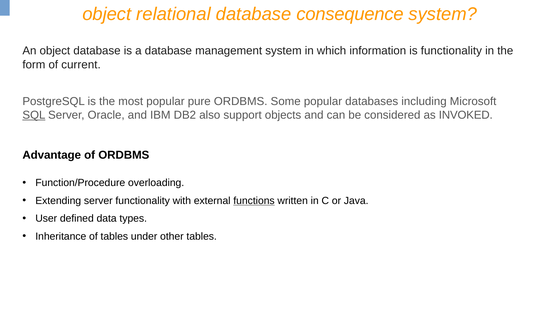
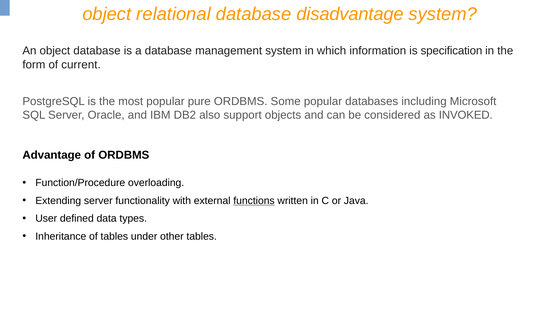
consequence: consequence -> disadvantage (350, 14)
is functionality: functionality -> specification (451, 51)
SQL underline: present -> none (34, 115)
